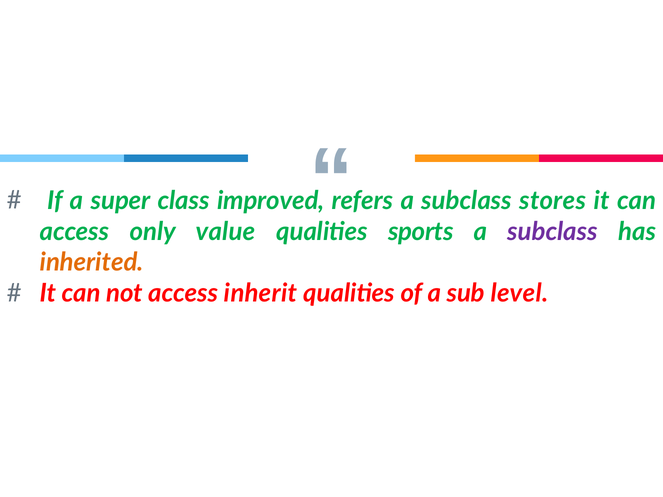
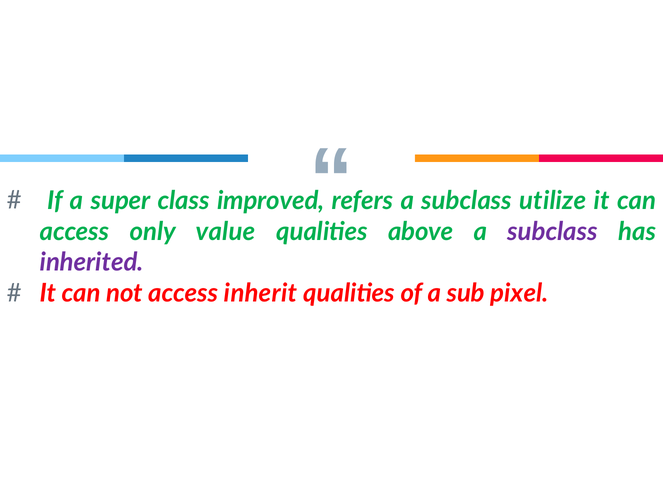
stores: stores -> utilize (553, 201)
sports: sports -> above (421, 232)
inherited colour: orange -> purple (92, 263)
level: level -> pixel (520, 294)
